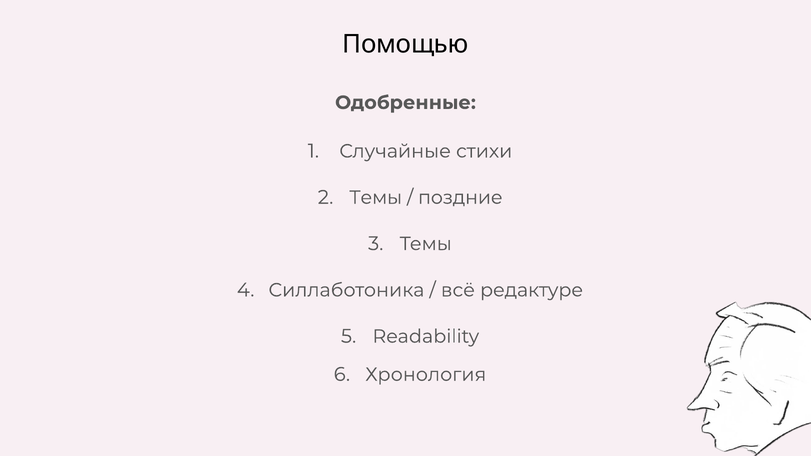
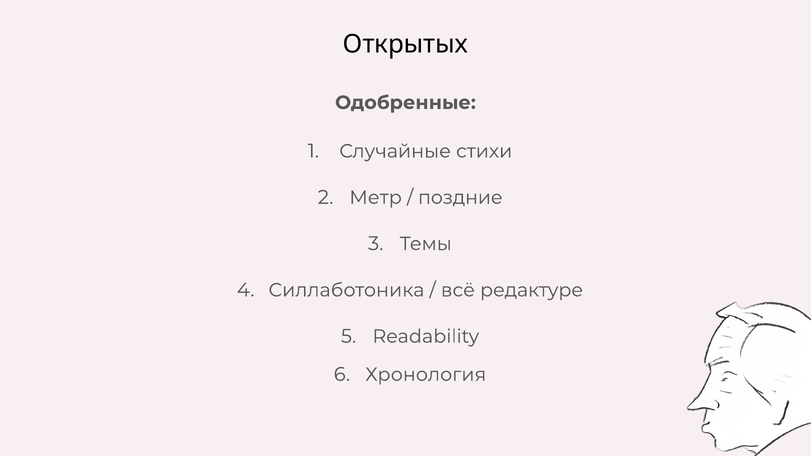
Помощью: Помощью -> Открытых (405, 44)
Темы: Темы -> Метр (376, 198)
